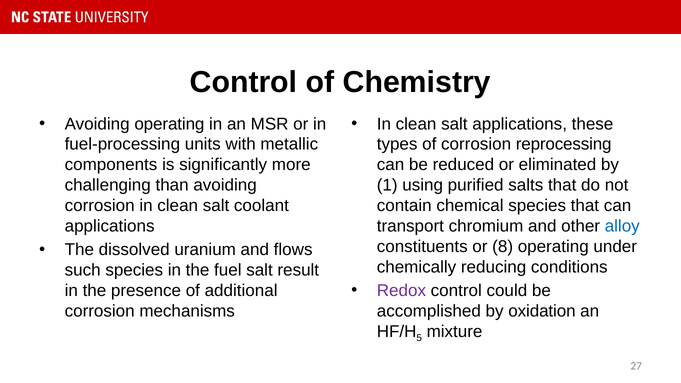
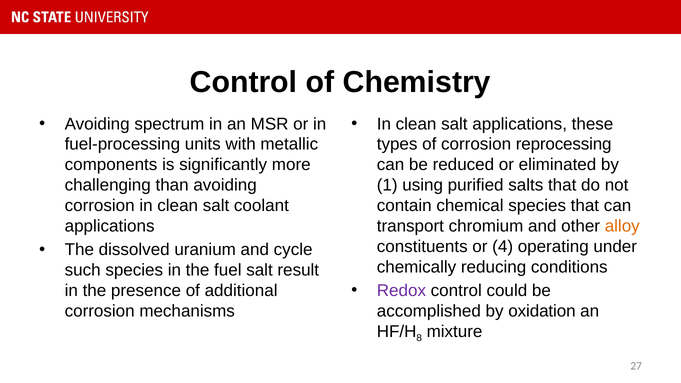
Avoiding operating: operating -> spectrum (169, 124)
alloy colour: blue -> orange (622, 226)
8: 8 -> 4 (503, 246)
flows: flows -> cycle (293, 250)
5: 5 -> 8 (419, 338)
